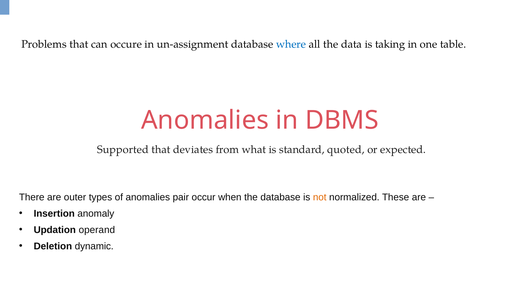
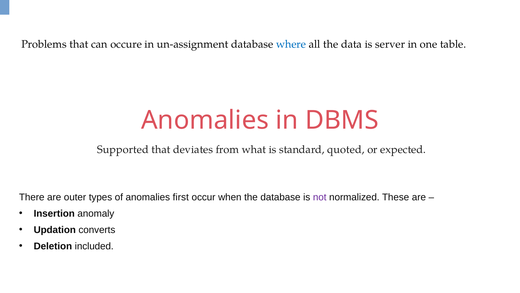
taking: taking -> server (390, 44)
pair: pair -> first (181, 197)
not colour: orange -> purple (320, 197)
operand: operand -> converts (97, 229)
dynamic: dynamic -> included (94, 246)
